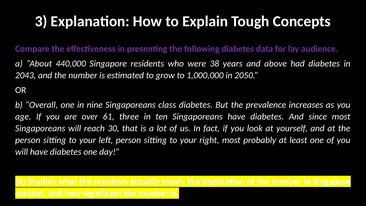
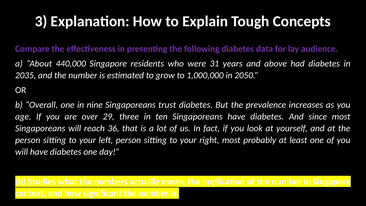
38: 38 -> 31 (214, 64)
2043: 2043 -> 2035 (26, 75)
class: class -> trust (167, 105)
61: 61 -> 29 (109, 117)
30: 30 -> 36 (113, 128)
